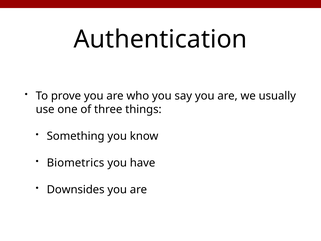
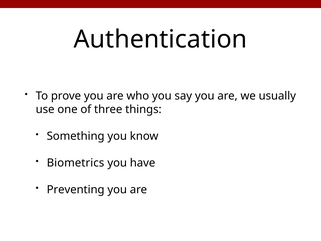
Downsides: Downsides -> Preventing (76, 189)
